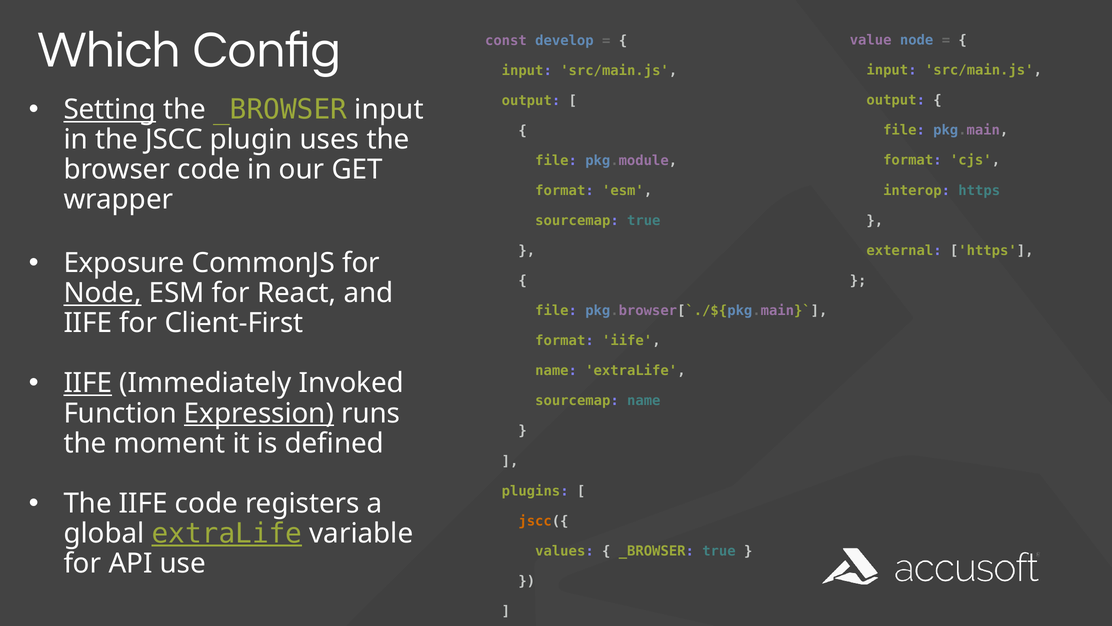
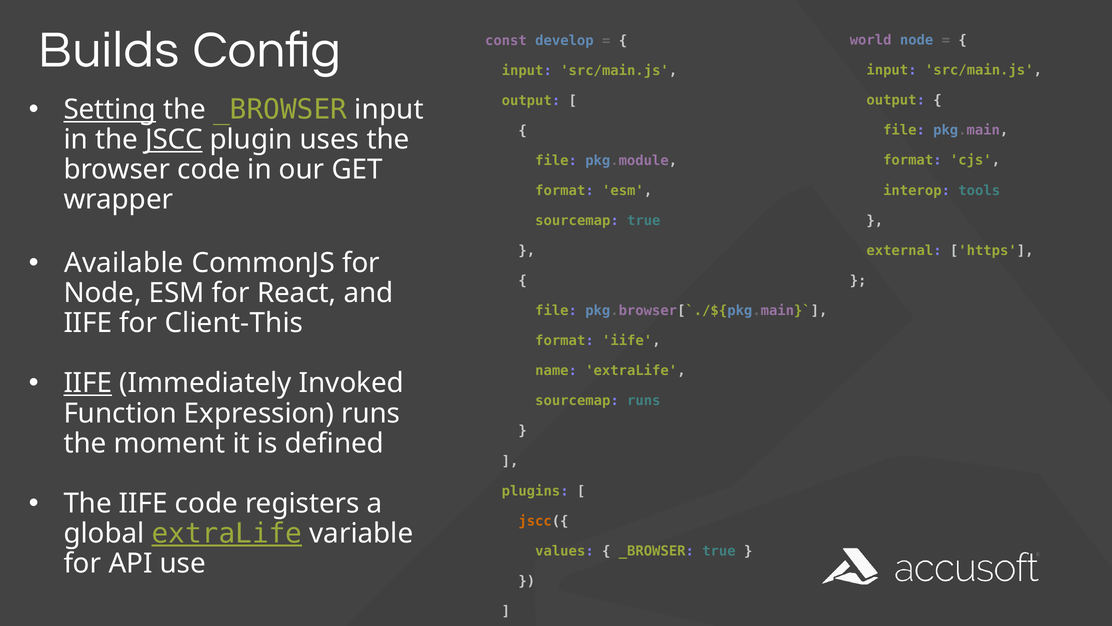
value: value -> world (871, 40)
Which: Which -> Builds (109, 50)
JSCC underline: none -> present (174, 140)
interop https: https -> tools (979, 190)
Exposure: Exposure -> Available (124, 263)
Node underline: present -> none (103, 293)
Client-First: Client-First -> Client-This (234, 323)
sourcemap name: name -> runs (644, 401)
Expression underline: present -> none (259, 413)
